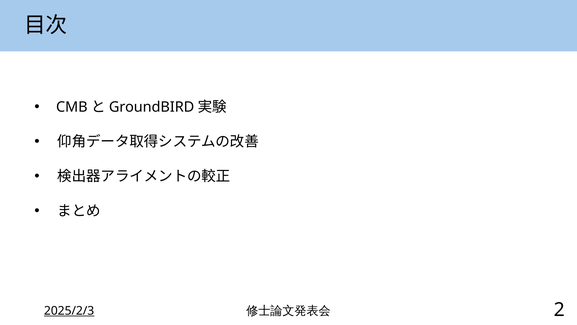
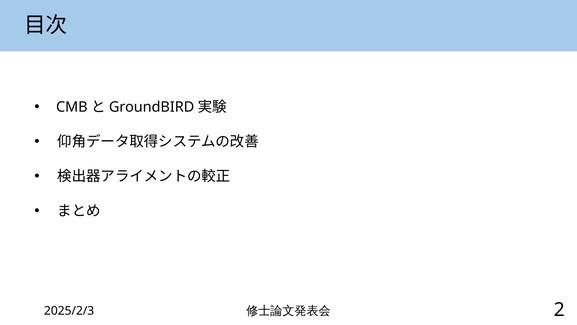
2025/2/3 underline: present -> none (69, 310)
